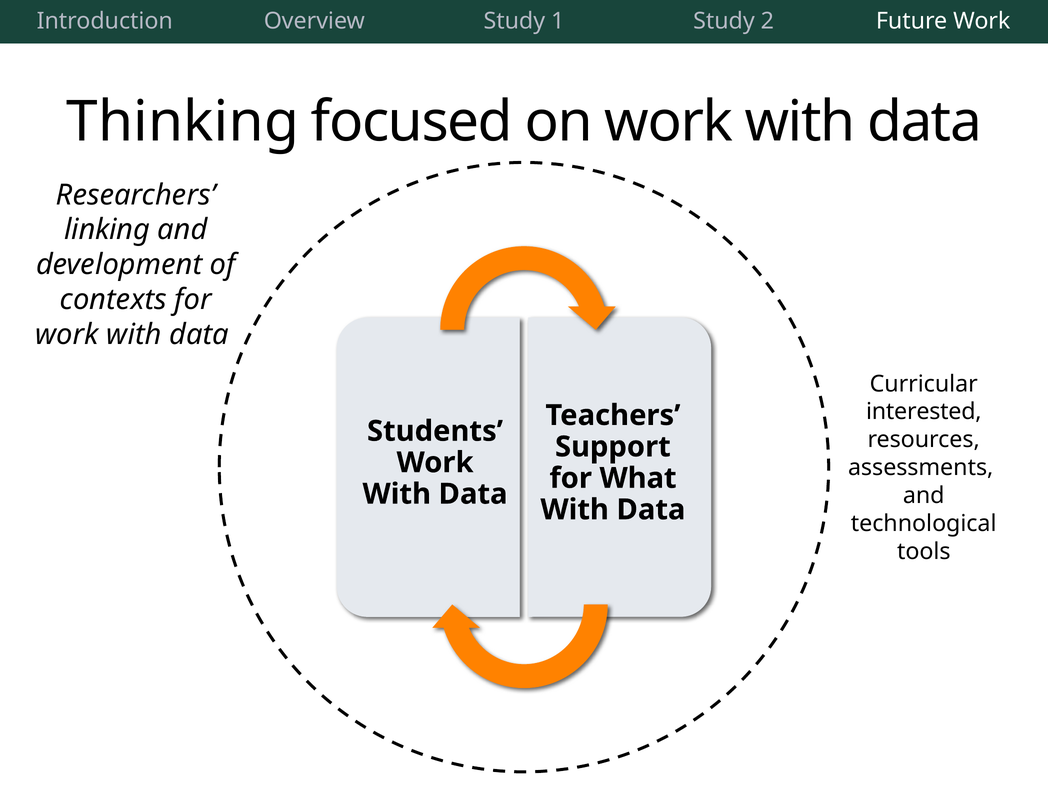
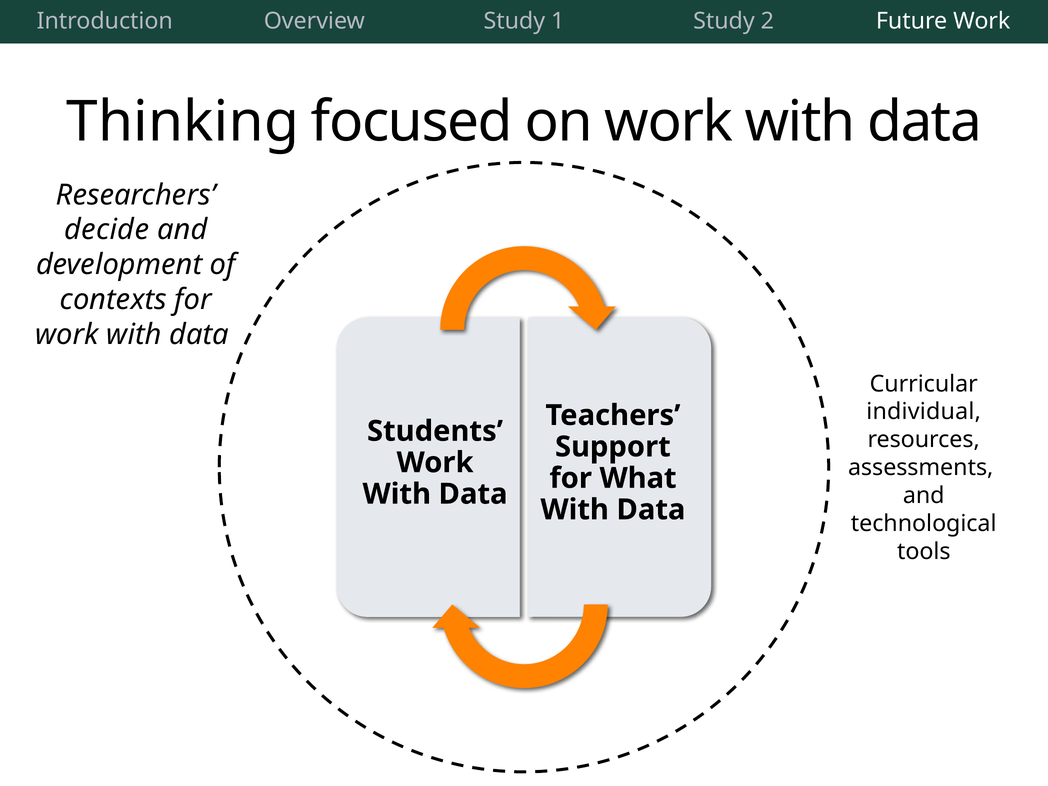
linking: linking -> decide (107, 230)
interested: interested -> individual (924, 412)
